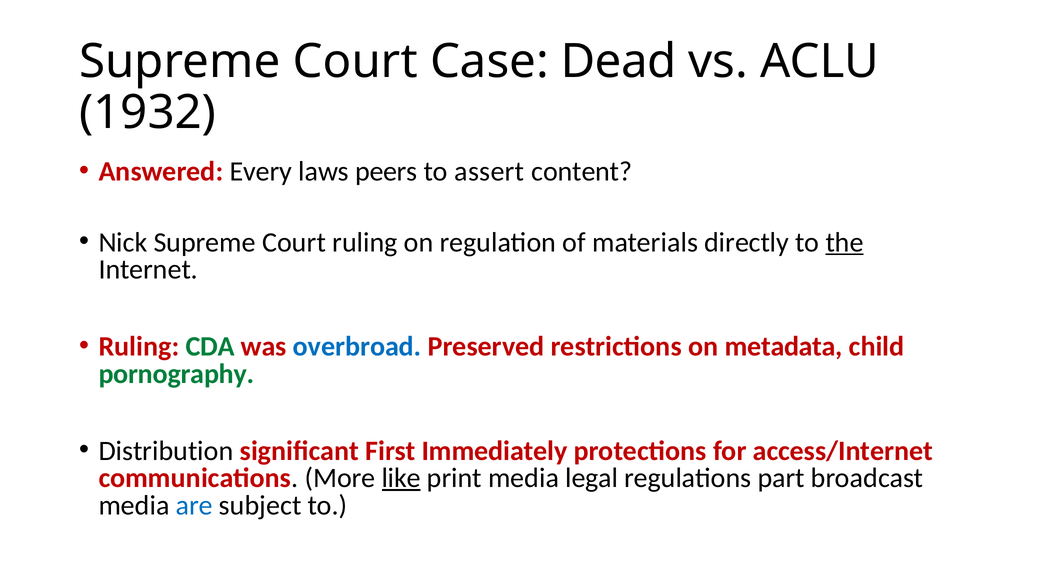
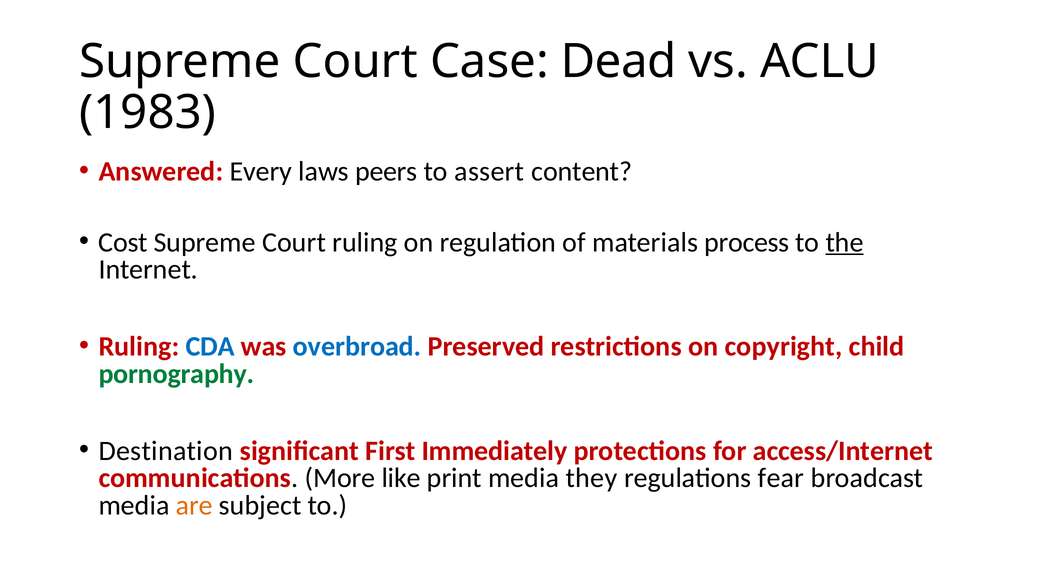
1932: 1932 -> 1983 (148, 113)
Nick: Nick -> Cost (123, 242)
directly: directly -> process (747, 242)
CDA colour: green -> blue (210, 347)
metadata: metadata -> copyright (784, 347)
Distribution: Distribution -> Destination (166, 451)
like underline: present -> none (401, 478)
legal: legal -> they (591, 478)
part: part -> fear (781, 478)
are colour: blue -> orange (194, 506)
